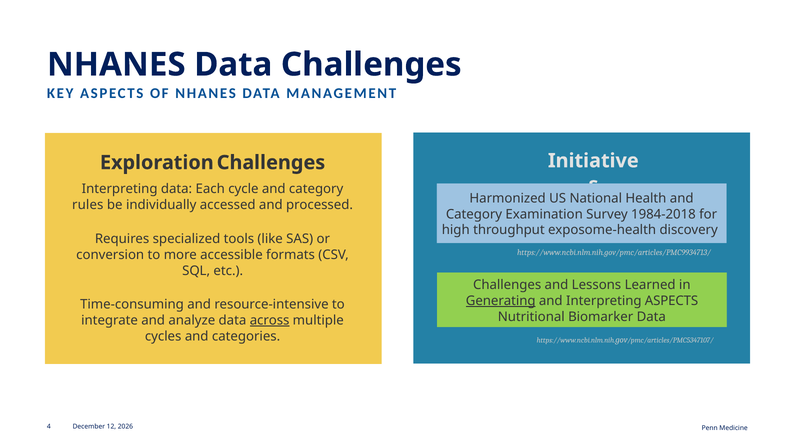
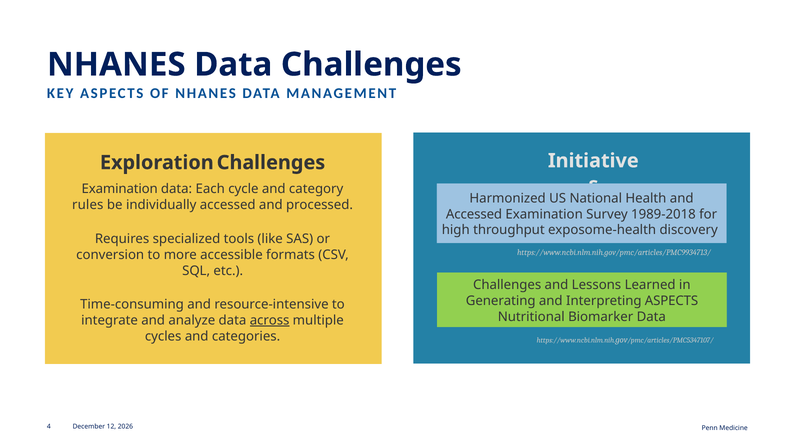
Interpreting: Interpreting -> Examination (120, 189)
Category: Category -> Accessed (474, 214)
1984-2018: 1984-2018 -> 1989-2018 (663, 214)
Generating underline: present -> none (501, 301)
